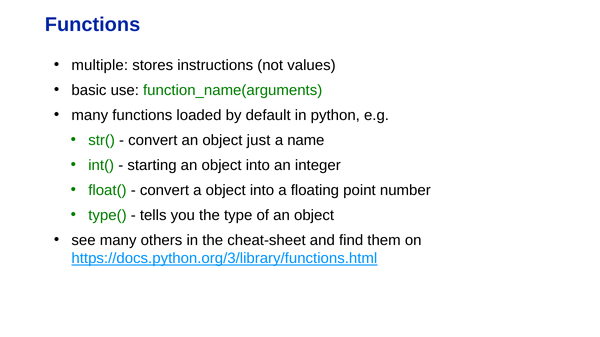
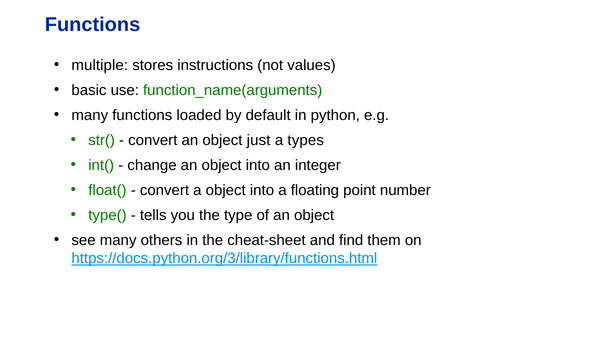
name: name -> types (306, 141)
starting: starting -> change (152, 166)
